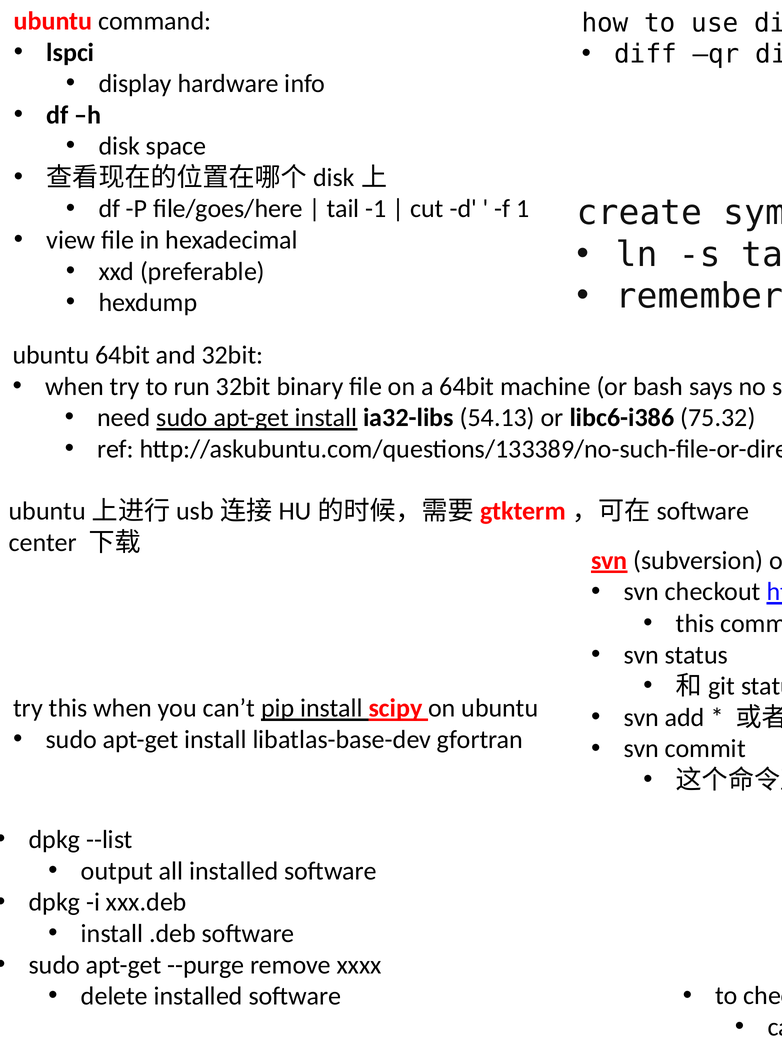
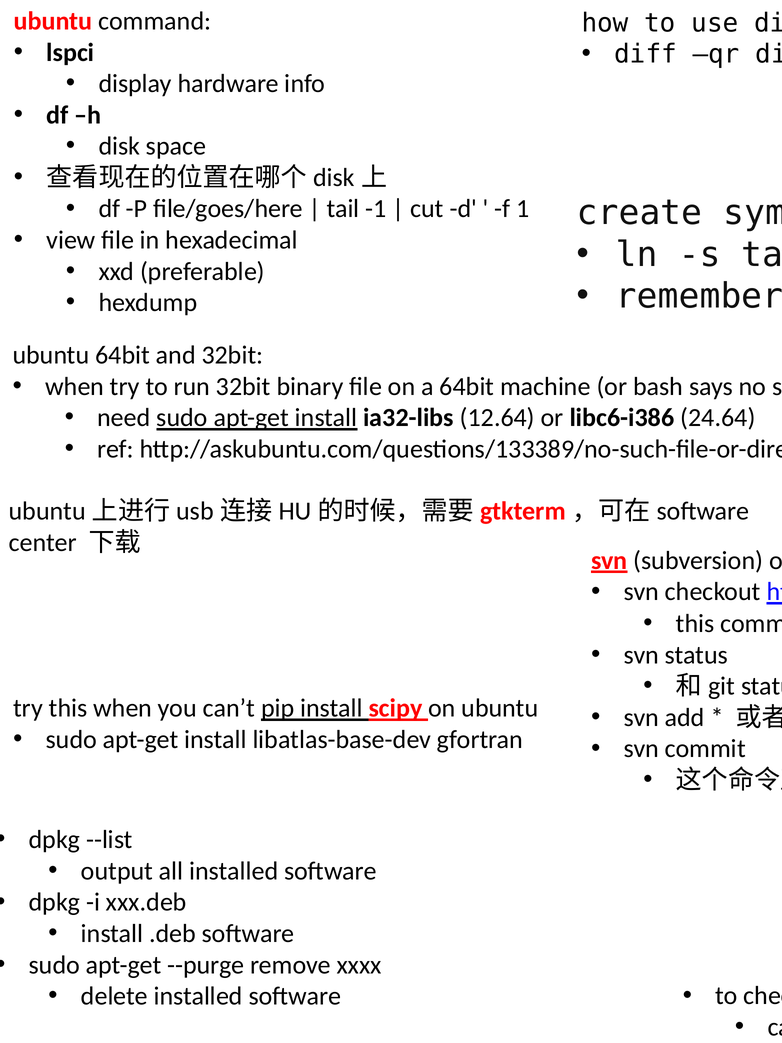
54.13: 54.13 -> 12.64 (497, 418)
75.32: 75.32 -> 24.64 (718, 418)
